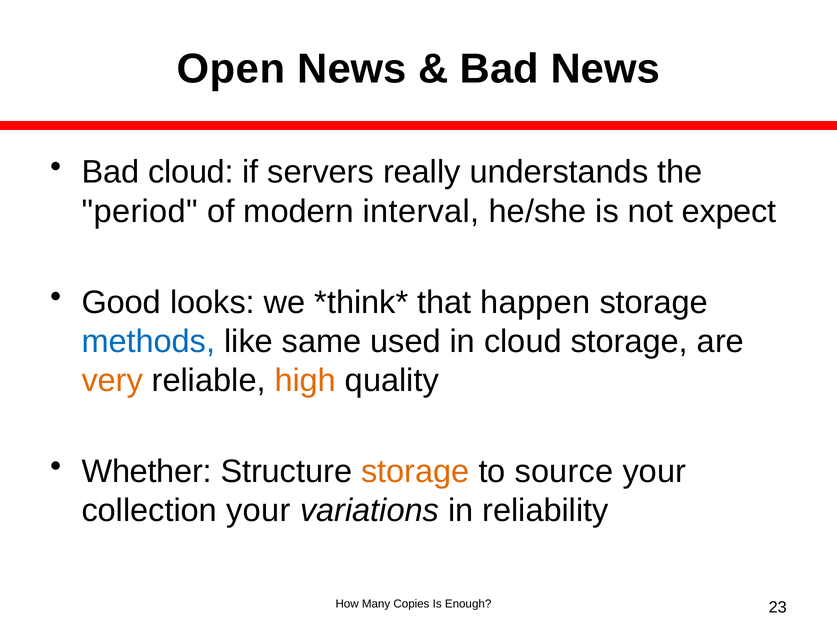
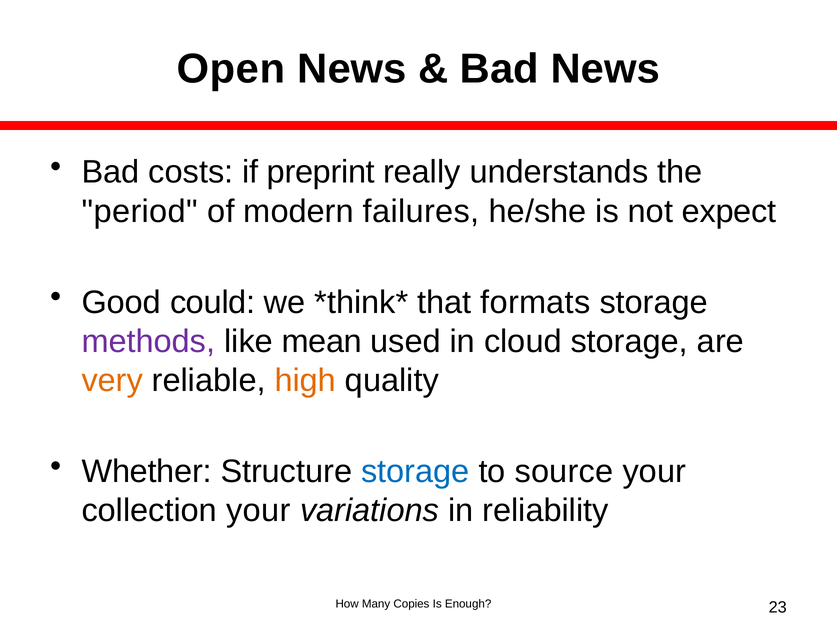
Bad cloud: cloud -> costs (191, 172)
servers: servers -> preprint (321, 172)
interval: interval -> failures (421, 212)
looks: looks -> could (213, 303)
happen: happen -> formats (535, 303)
methods colour: blue -> purple (148, 342)
same: same -> mean (322, 342)
storage colour: orange -> blue (415, 472)
